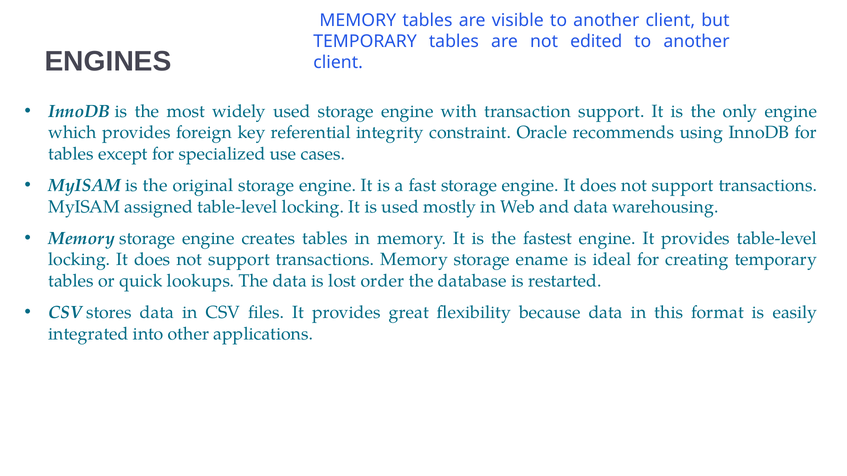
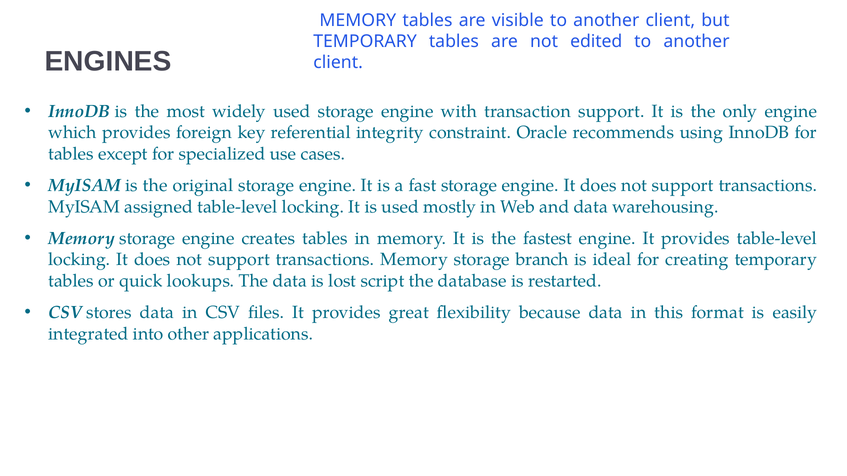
ename: ename -> branch (542, 260)
order: order -> script (382, 281)
